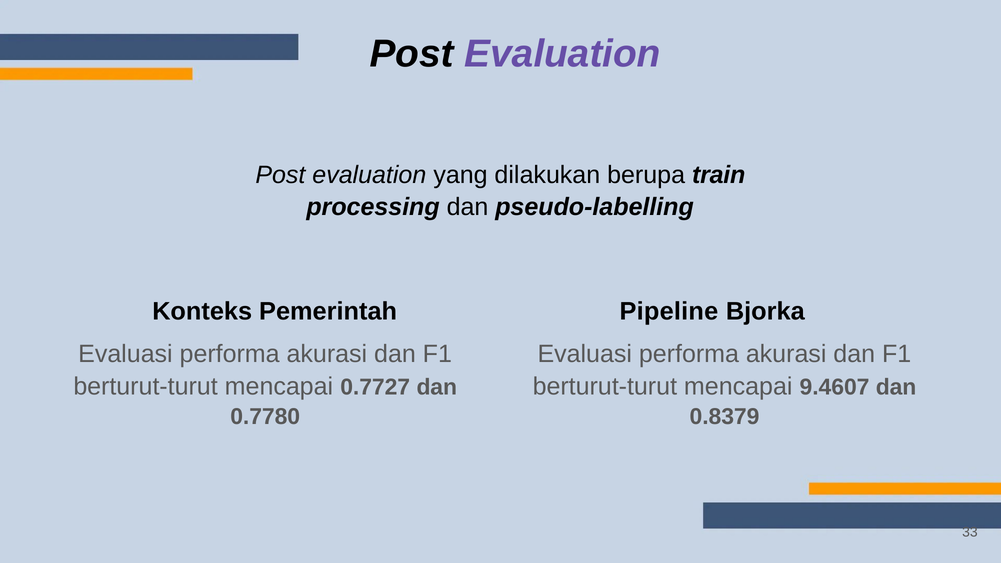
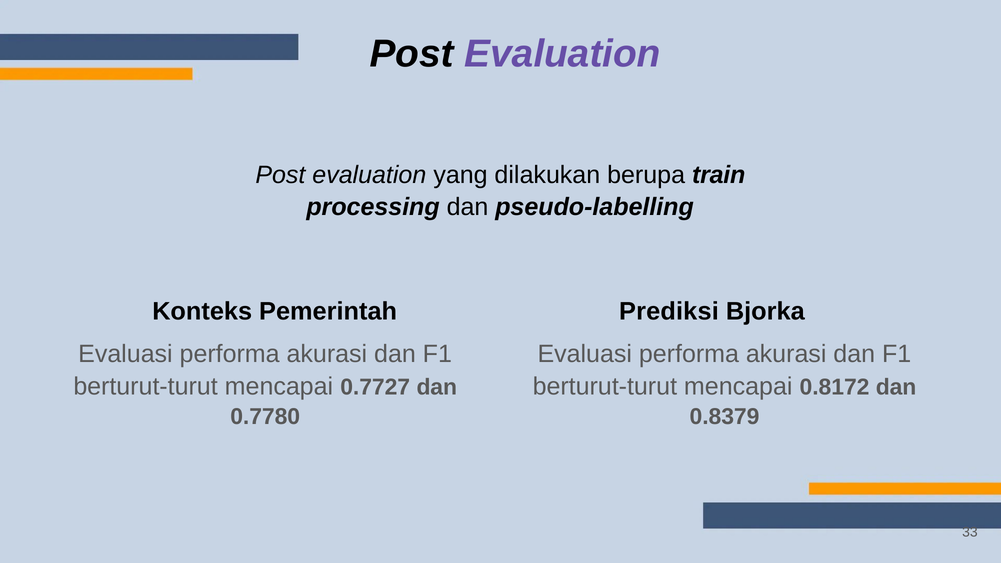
Pipeline: Pipeline -> Prediksi (669, 311)
9.4607: 9.4607 -> 0.8172 (835, 387)
